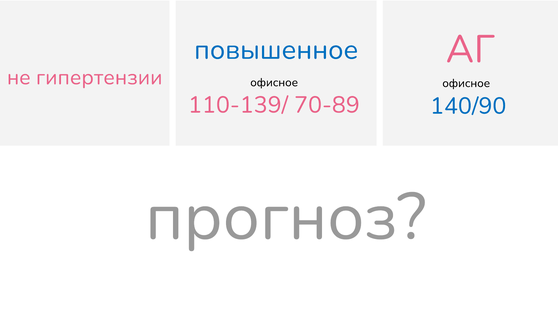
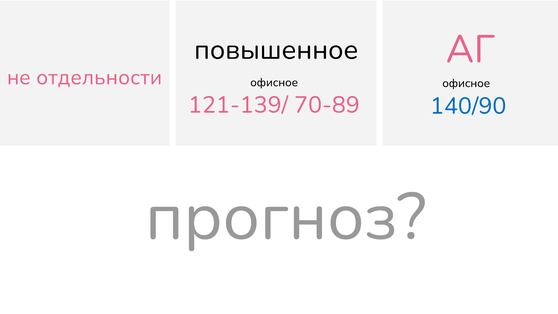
повышенное colour: blue -> black (276, 50)
гипертензии: гипертензии -> отдельности (99, 77)
110-139/: 110-139/ -> 121-139/ (238, 105)
